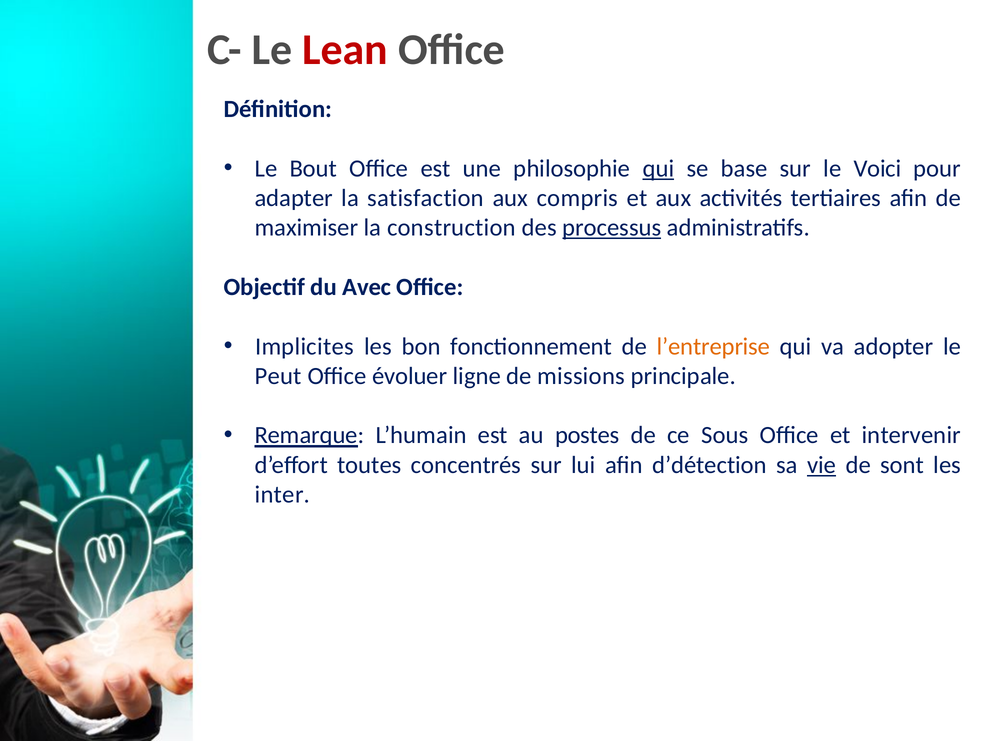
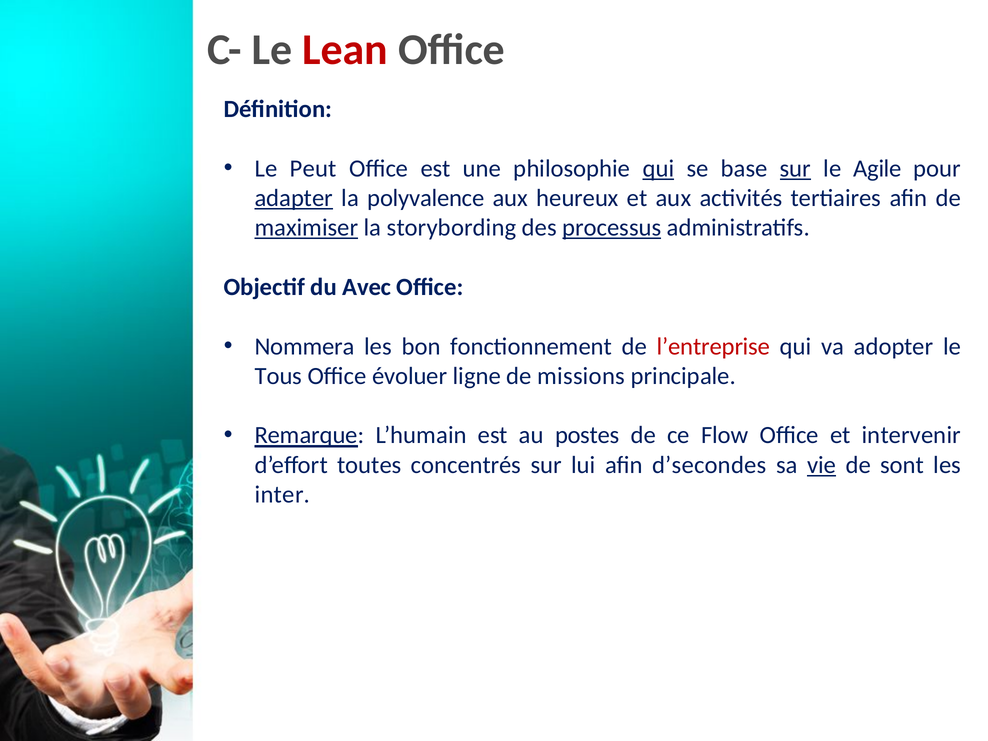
Bout: Bout -> Peut (313, 169)
sur underline: none -> present (795, 169)
Voici: Voici -> Agile (877, 169)
adapter underline: none -> present (294, 198)
satisfaction: satisfaction -> polyvalence (426, 198)
compris: compris -> heureux (578, 198)
maximiser underline: none -> present (306, 228)
construction: construction -> storybording (452, 228)
Implicites: Implicites -> Nommera (305, 346)
l’entreprise colour: orange -> red (714, 346)
Peut: Peut -> Tous (278, 376)
Sous: Sous -> Flow (725, 435)
d’détection: d’détection -> d’secondes (709, 465)
